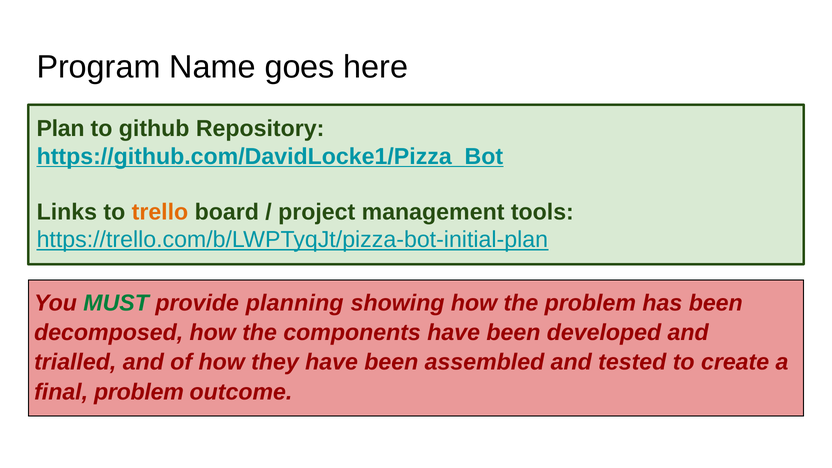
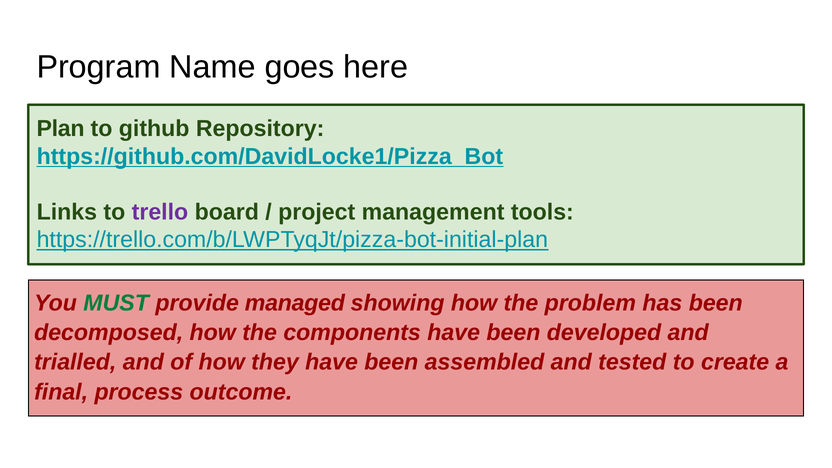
trello colour: orange -> purple (160, 212)
planning: planning -> managed (295, 303)
final problem: problem -> process (139, 392)
